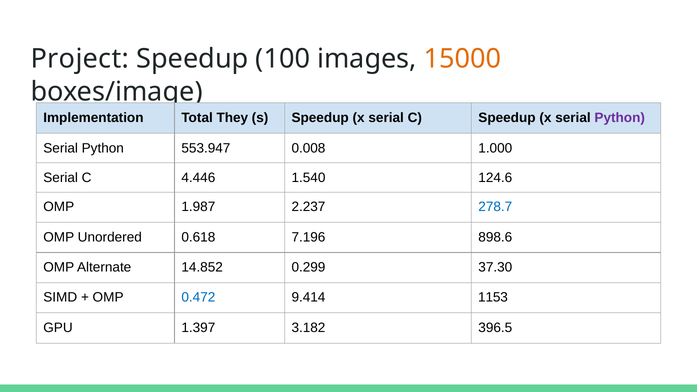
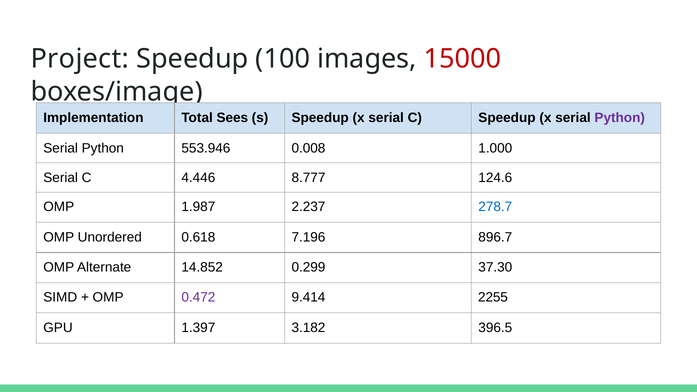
15000 colour: orange -> red (462, 59)
They: They -> Sees (232, 118)
553.947: 553.947 -> 553.946 (206, 148)
1.540: 1.540 -> 8.777 (308, 178)
898.6: 898.6 -> 896.7 (495, 237)
0.472 colour: blue -> purple (198, 298)
1153: 1153 -> 2255 (493, 298)
